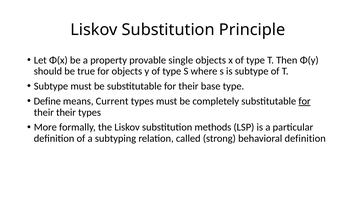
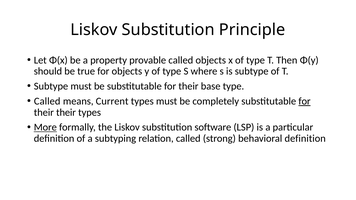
provable single: single -> called (181, 60)
Define: Define -> Called (47, 101)
More underline: none -> present (45, 127)
methods: methods -> software (213, 127)
